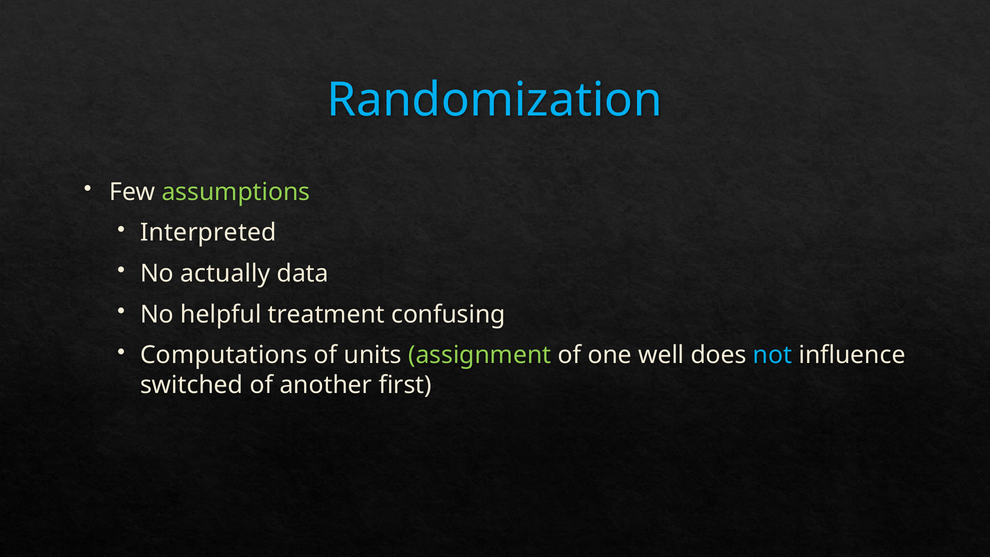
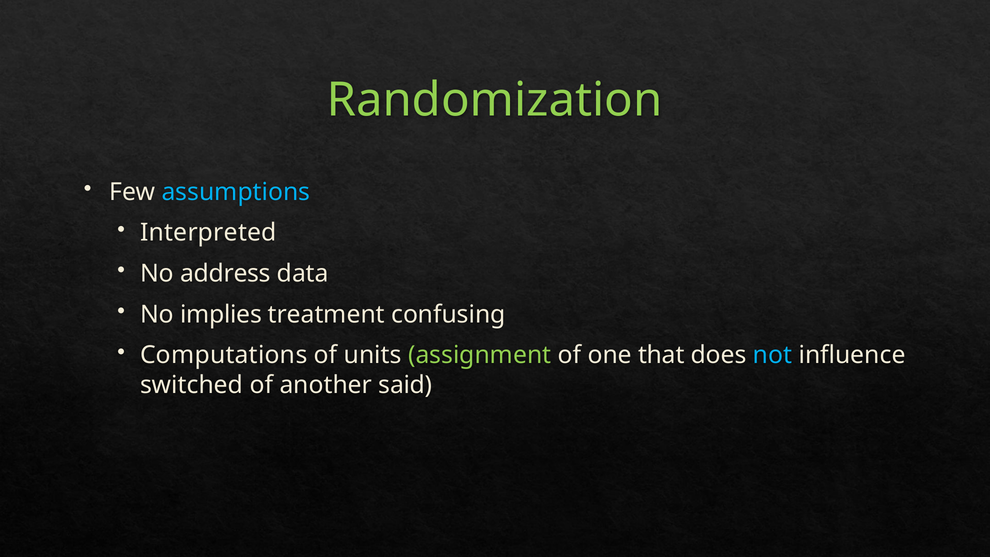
Randomization colour: light blue -> light green (495, 100)
assumptions colour: light green -> light blue (236, 192)
actually: actually -> address (225, 274)
helpful: helpful -> implies (221, 314)
well: well -> that (661, 355)
first: first -> said (405, 385)
